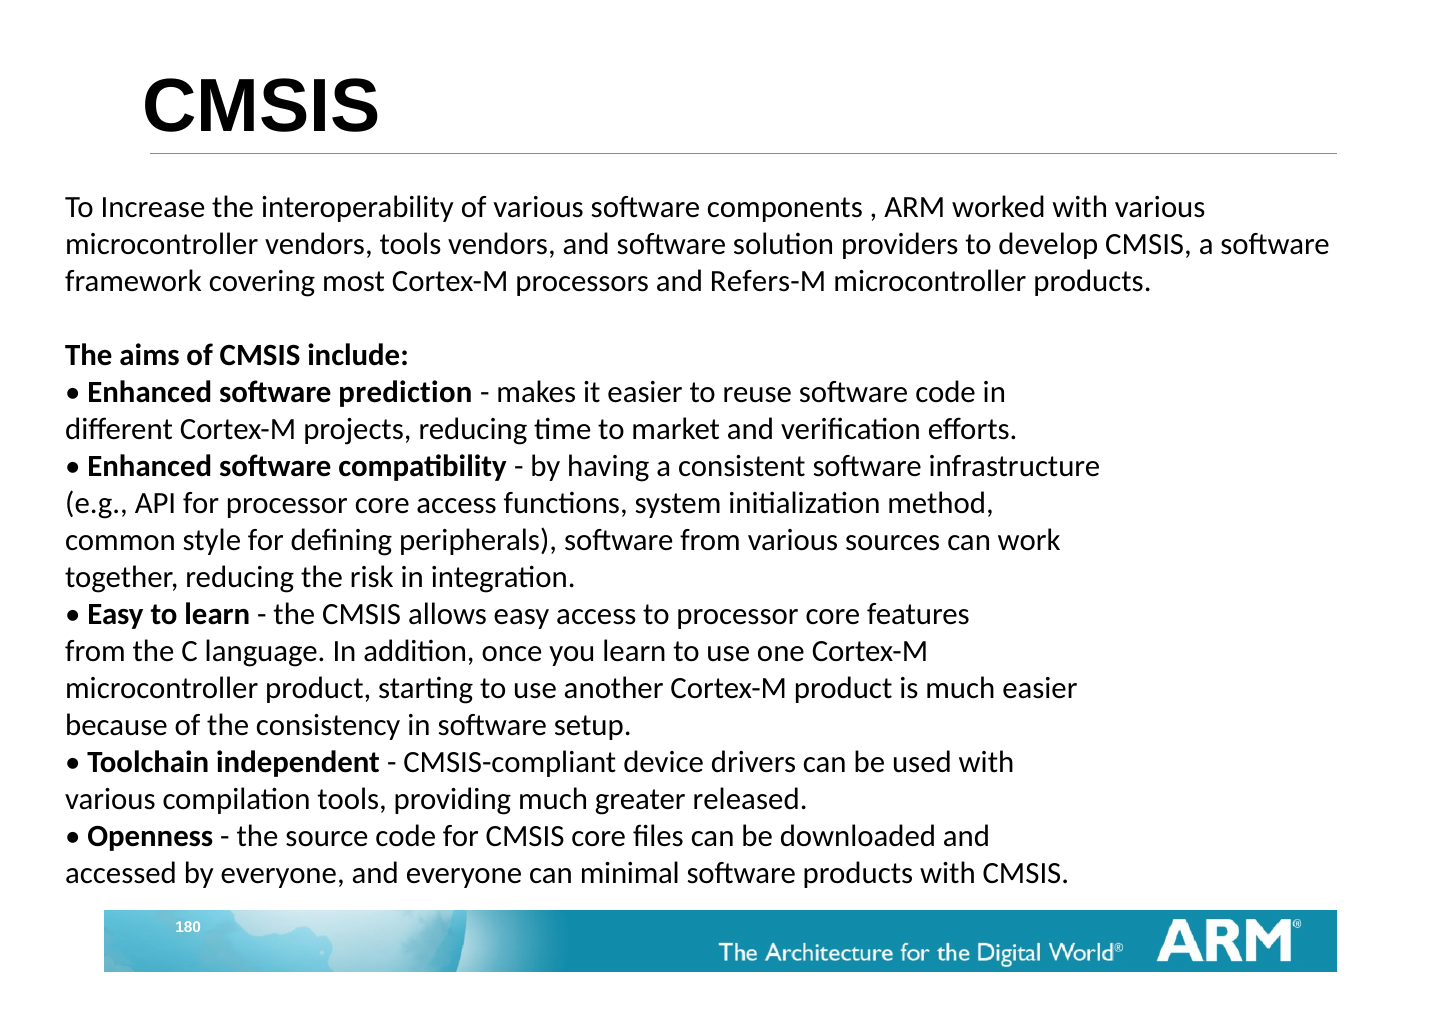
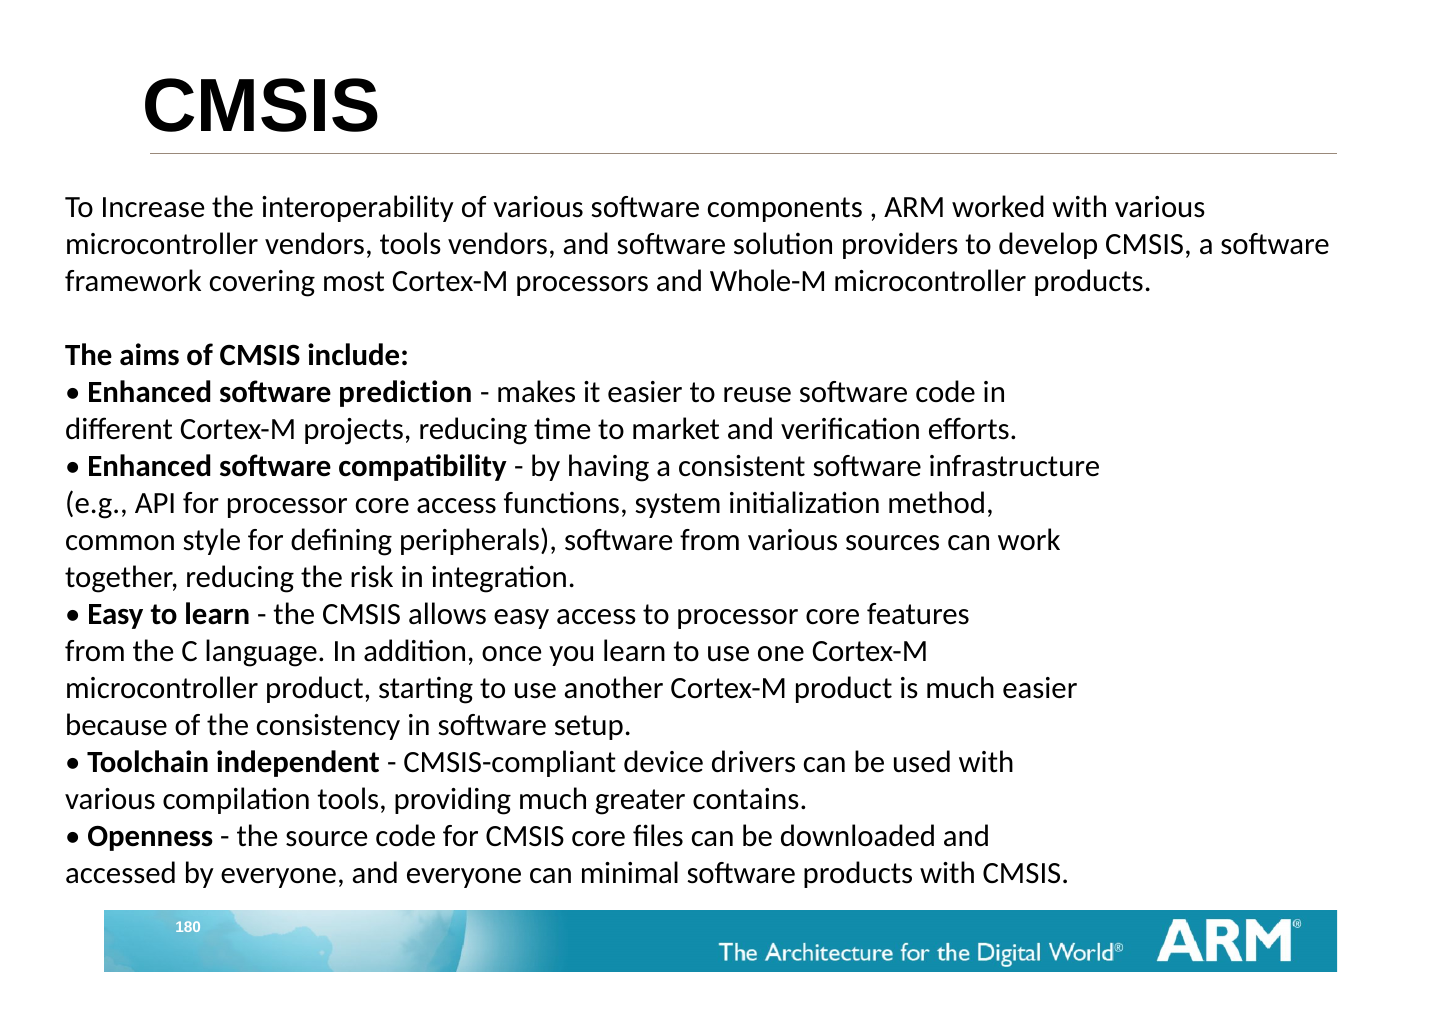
Refers-M: Refers-M -> Whole-M (768, 281)
released: released -> contains (750, 799)
